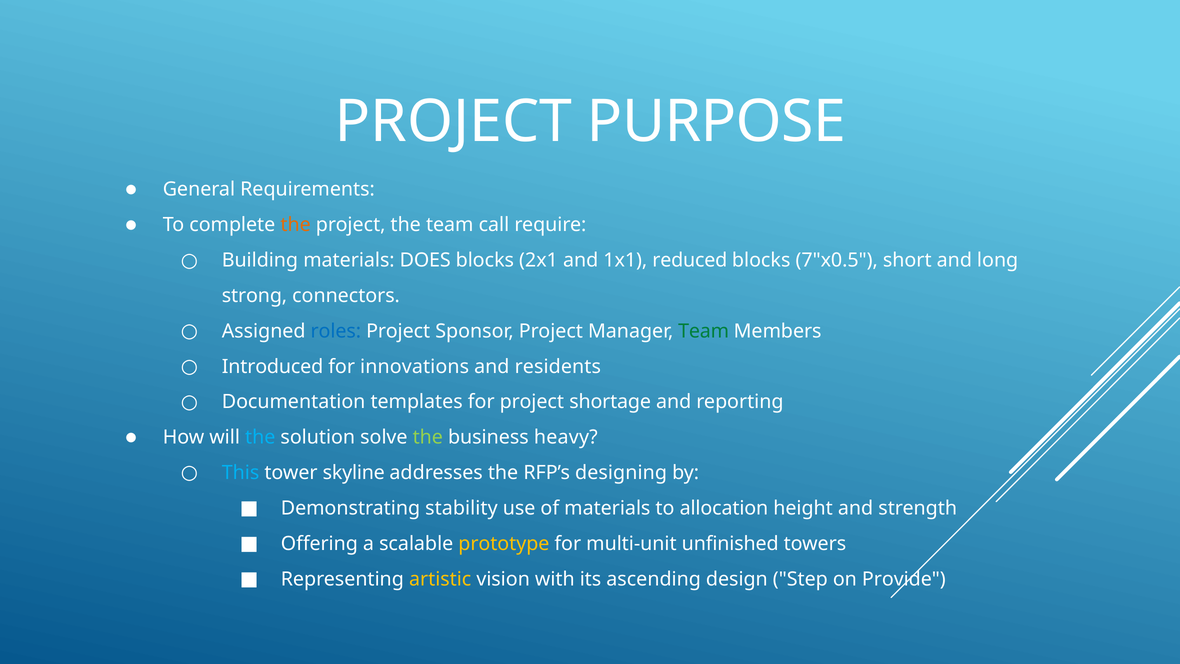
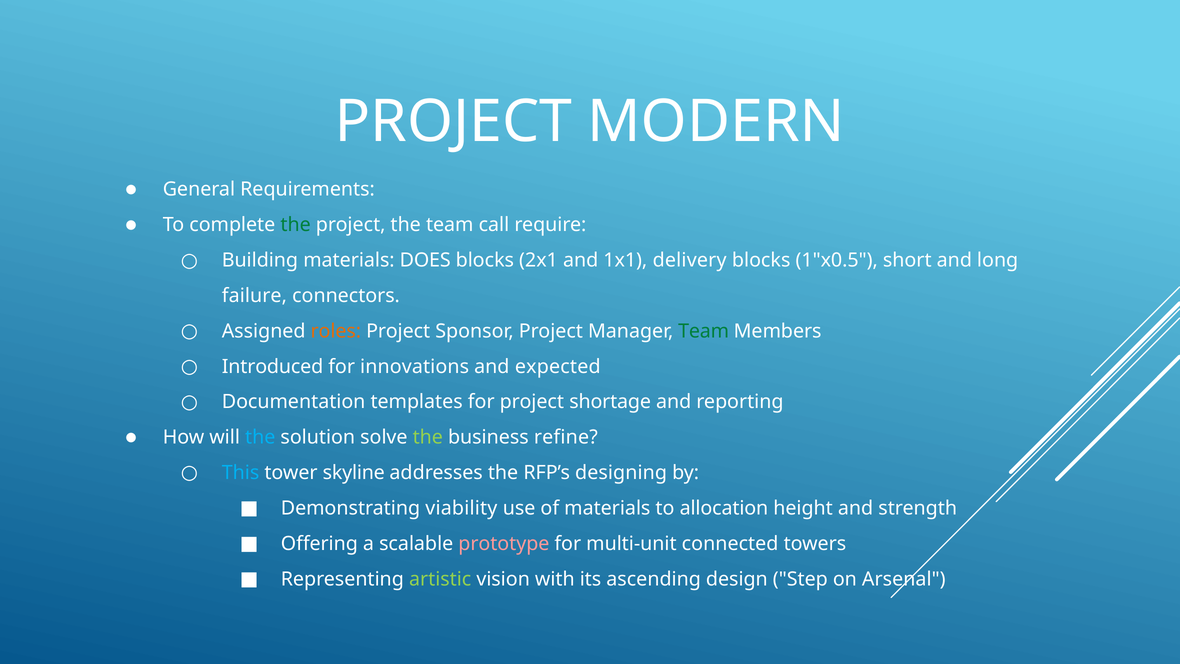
PURPOSE: PURPOSE -> MODERN (716, 122)
the colour: orange -> green (296, 225)
reduced: reduced -> delivery (690, 260)
7"x0.5: 7"x0.5 -> 1"x0.5 (837, 260)
strong: strong -> failure (254, 296)
roles colour: blue -> orange (336, 331)
residents: residents -> expected (558, 366)
heavy: heavy -> refine (566, 437)
stability: stability -> viability (461, 508)
prototype colour: yellow -> pink (504, 543)
unfinished: unfinished -> connected (730, 543)
artistic colour: yellow -> light green (440, 579)
Provide: Provide -> Arsenal (904, 579)
